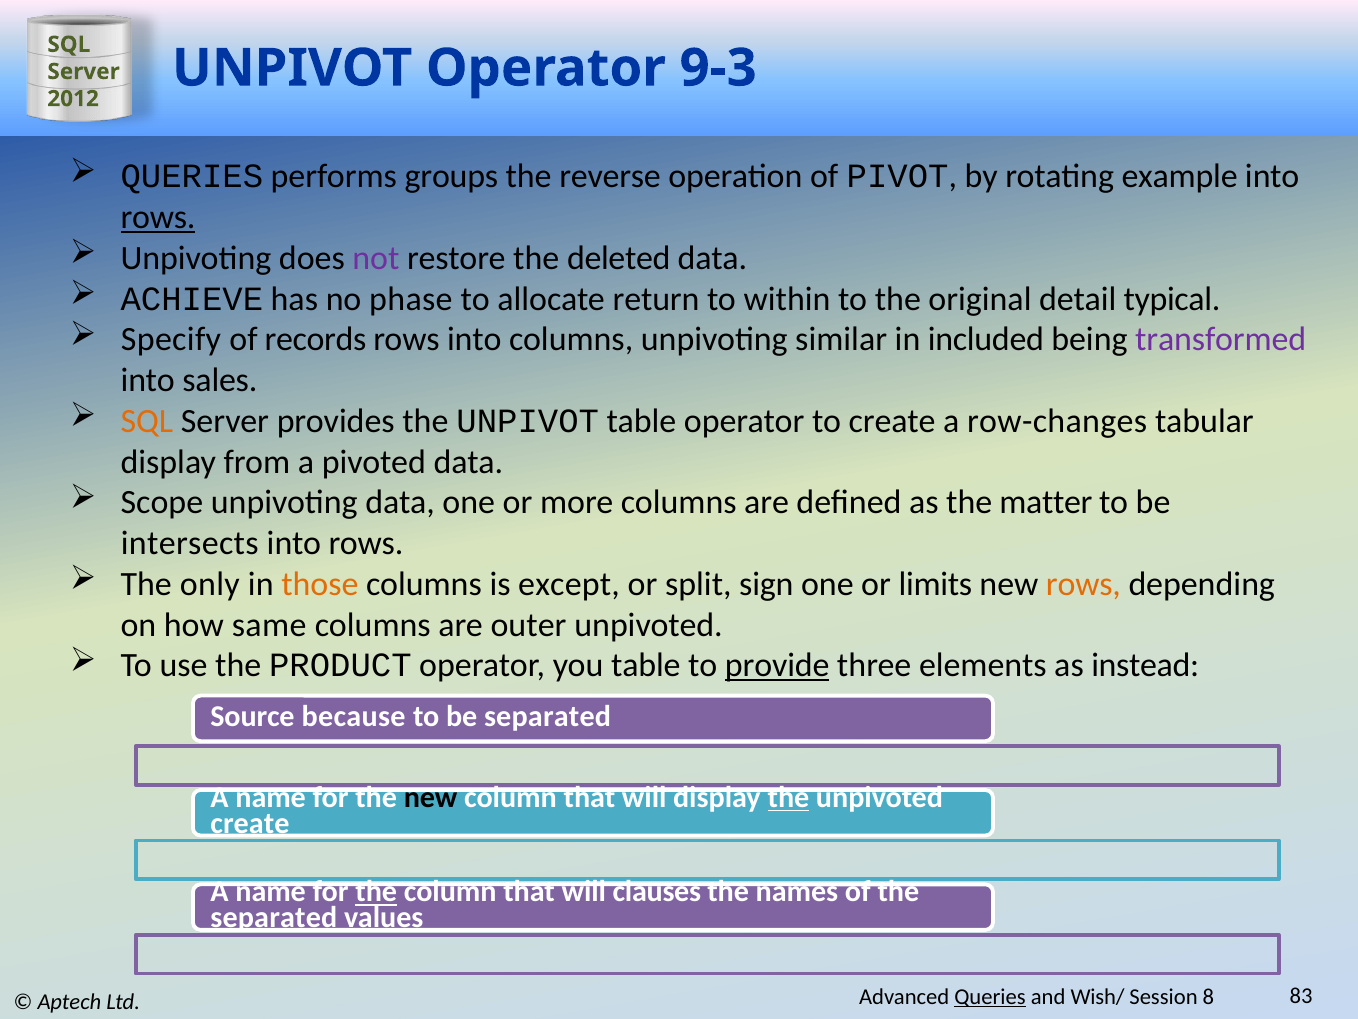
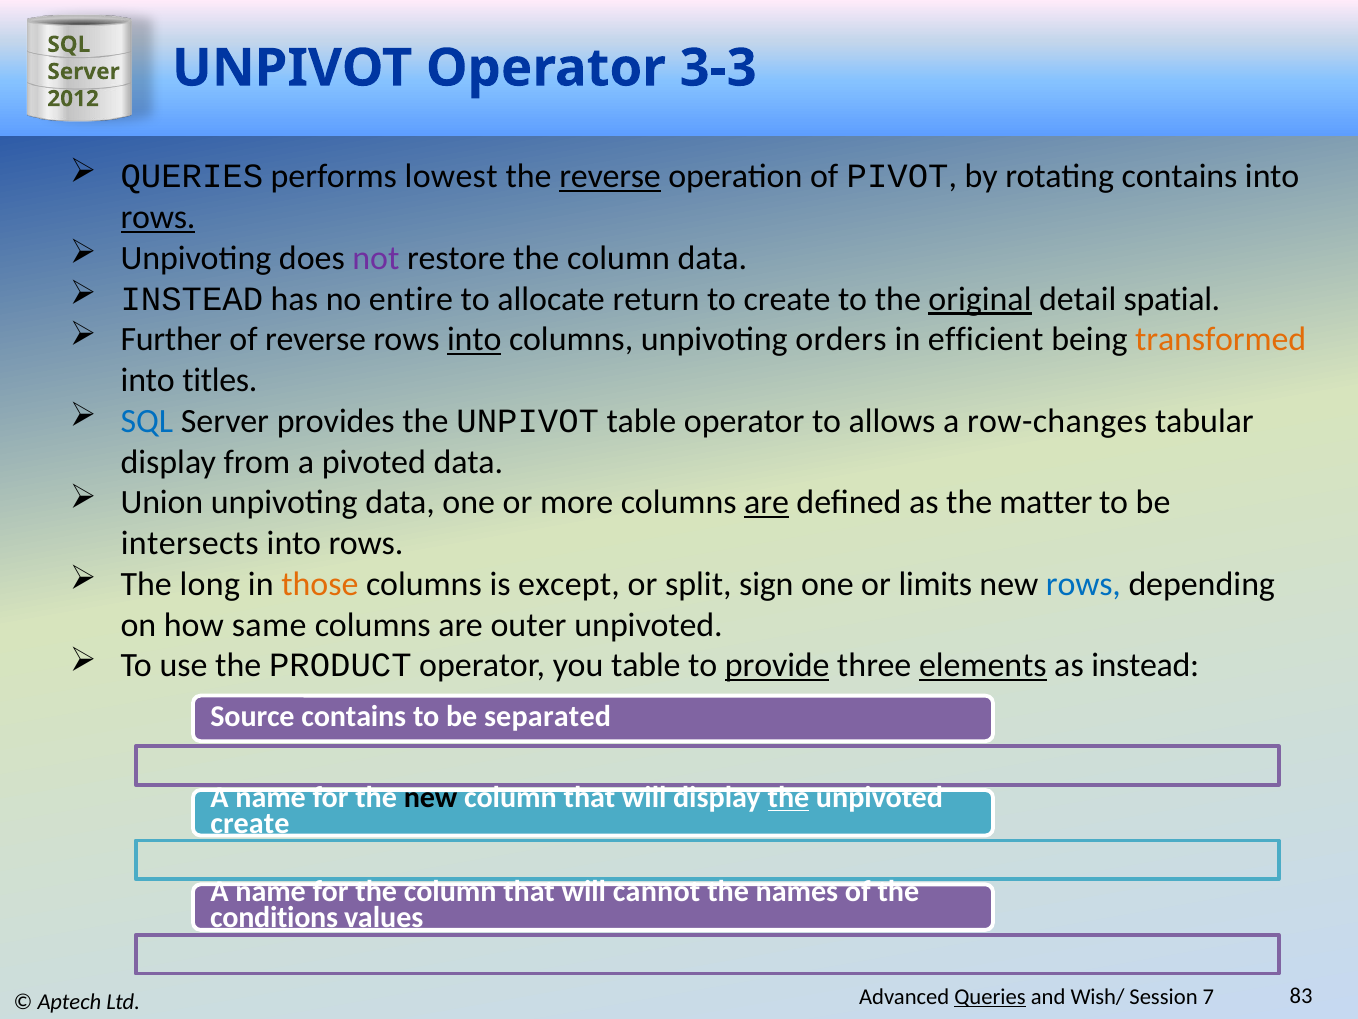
9-3: 9-3 -> 3-3 (718, 68)
groups: groups -> lowest (451, 177)
reverse underline: none -> present (610, 177)
rotating example: example -> contains (1180, 177)
restore the deleted: deleted -> column (619, 258)
ACHIEVE: ACHIEVE -> INSTEAD (192, 299)
phase: phase -> entire (411, 299)
to within: within -> create (787, 299)
original underline: none -> present (980, 299)
typical: typical -> spatial (1172, 299)
Specify: Specify -> Further (171, 339)
of records: records -> reverse (316, 339)
into underline: none -> present (474, 339)
similar: similar -> orders (841, 339)
included: included -> efficient (986, 339)
transformed colour: purple -> orange (1221, 339)
sales: sales -> titles (220, 380)
SQL colour: orange -> blue (147, 421)
to create: create -> allows (892, 421)
Scope: Scope -> Union (162, 502)
are underline: none -> present (767, 502)
only: only -> long (210, 584)
rows colour: orange -> blue (1083, 584)
elements underline: none -> present (983, 665)
Source because: because -> contains (354, 716)
the underline: present -> none (376, 892)
clauses: clauses -> cannot (657, 892)
separated: separated -> conditions (274, 917)
8: 8 -> 7 (1208, 996)
